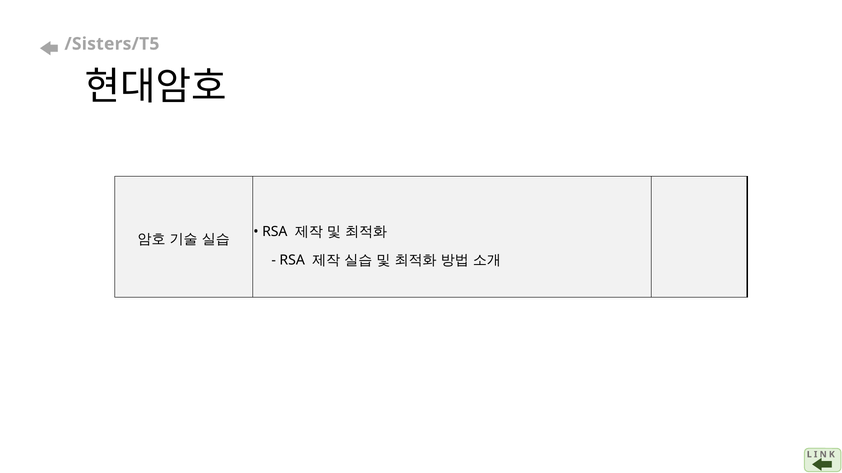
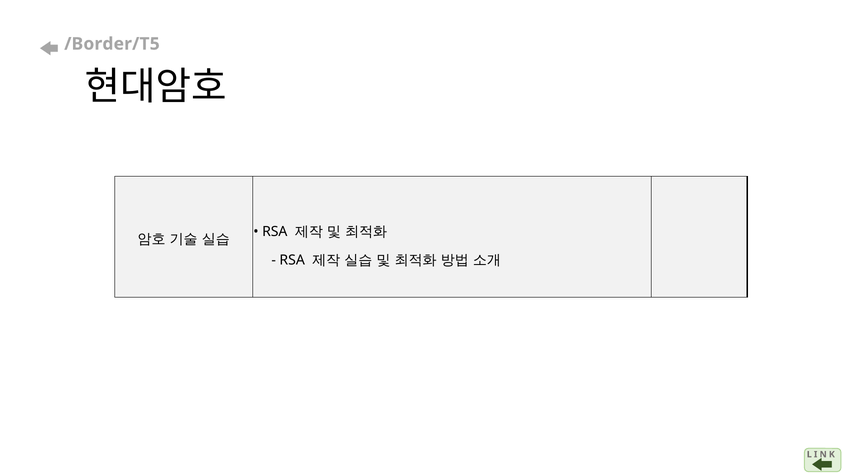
/Sisters/T5: /Sisters/T5 -> /Border/T5 (112, 44)
